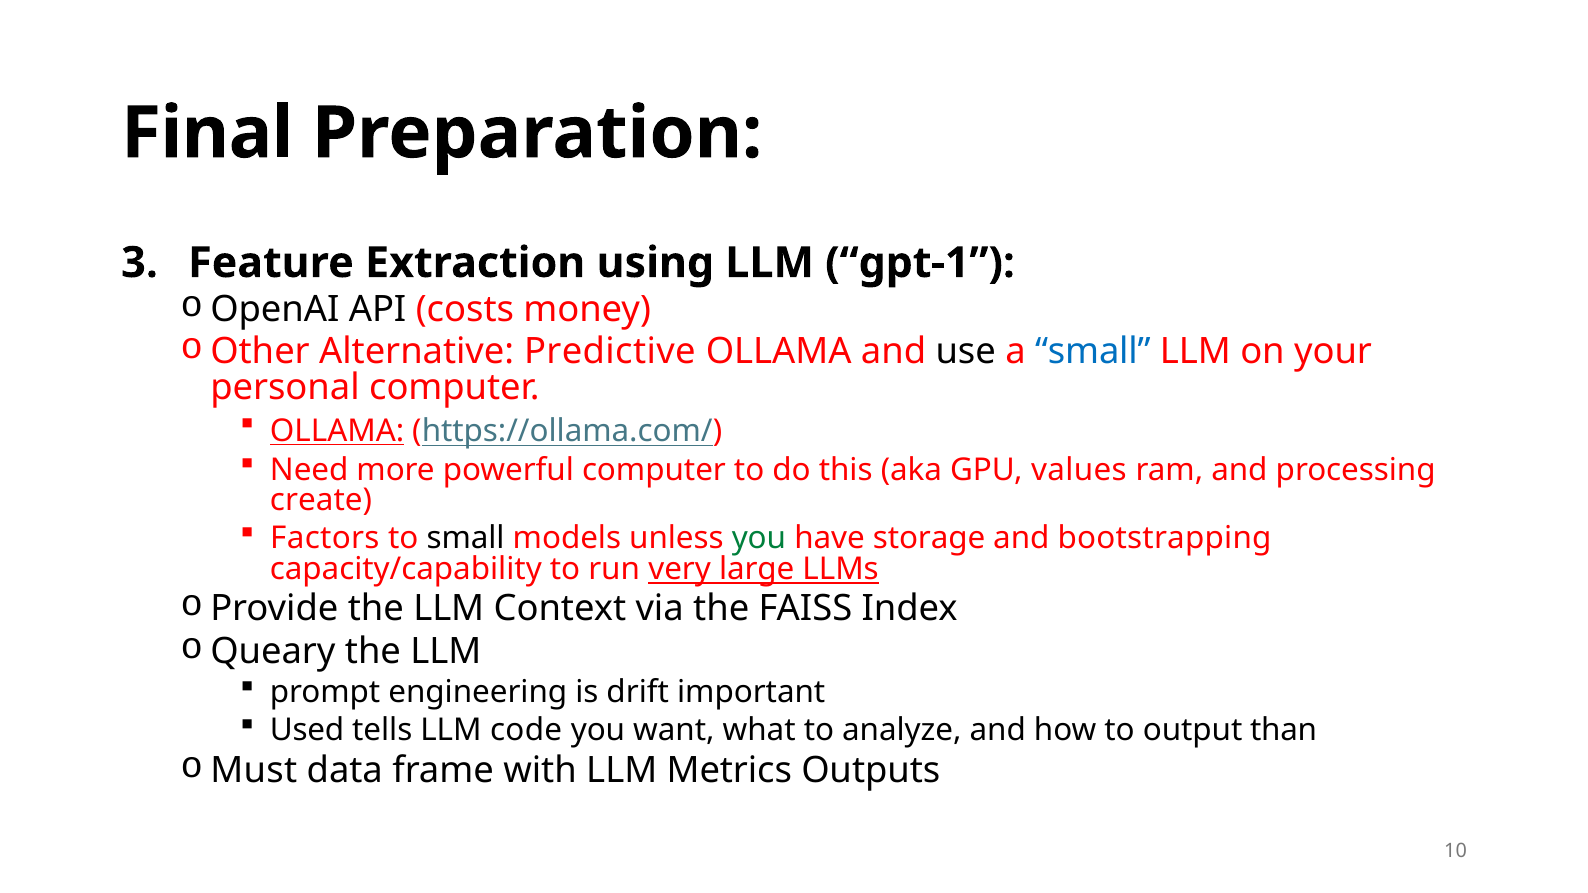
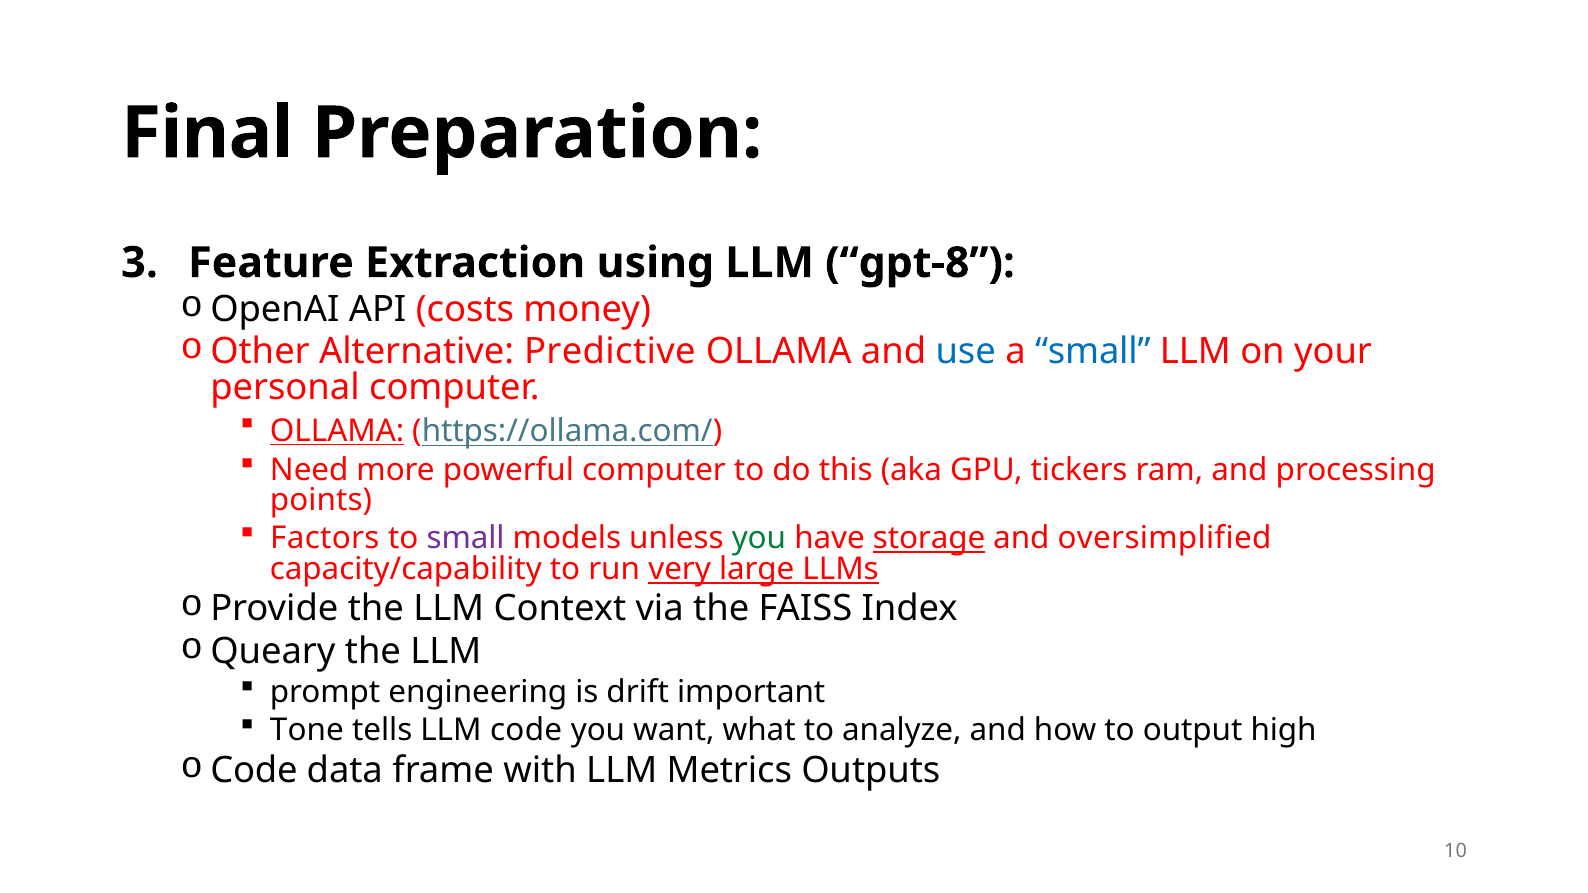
gpt-1: gpt-1 -> gpt-8 (920, 263)
use colour: black -> blue (966, 352)
values: values -> tickers (1079, 470)
create: create -> points (321, 500)
small colour: black -> purple (466, 538)
storage underline: none -> present (929, 538)
bootstrapping: bootstrapping -> oversimplified (1164, 538)
Used: Used -> Tone (307, 730)
than: than -> high (1284, 730)
Must: Must -> Code (254, 770)
